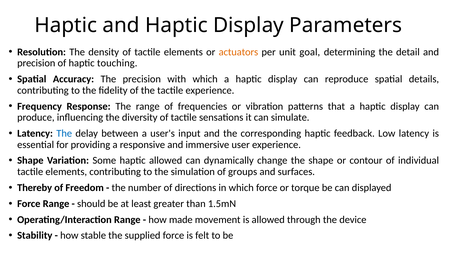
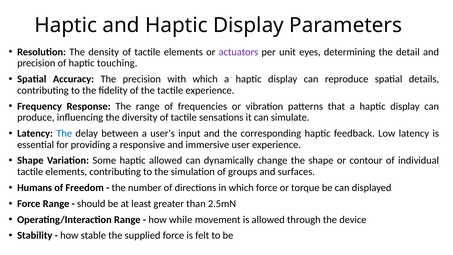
actuators colour: orange -> purple (238, 52)
goal: goal -> eyes (310, 52)
Thereby: Thereby -> Humans (35, 188)
1.5mN: 1.5mN -> 2.5mN (222, 204)
made: made -> while (181, 219)
